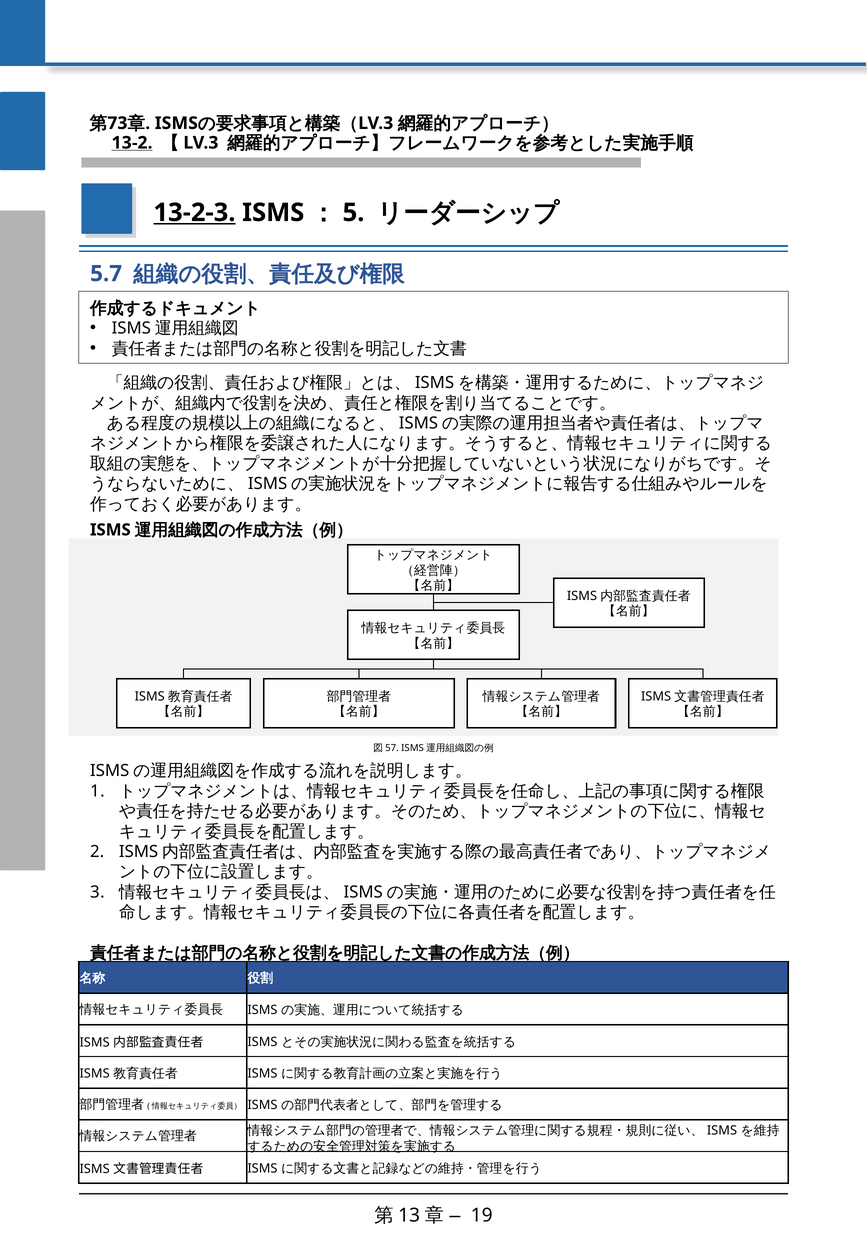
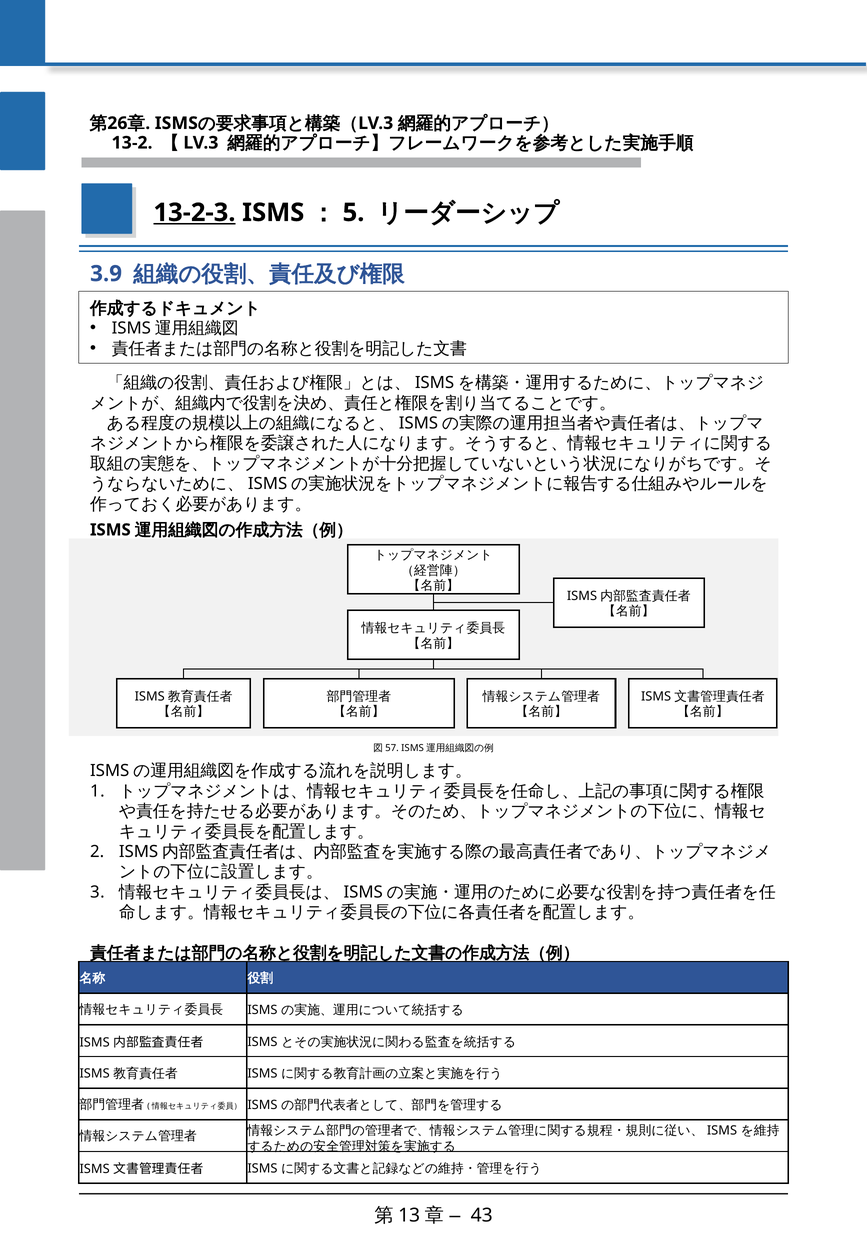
73: 73 -> 26 (117, 123)
13-2 underline: present -> none (132, 143)
5.7: 5.7 -> 3.9 (106, 274)
19: 19 -> 43 (482, 1216)
